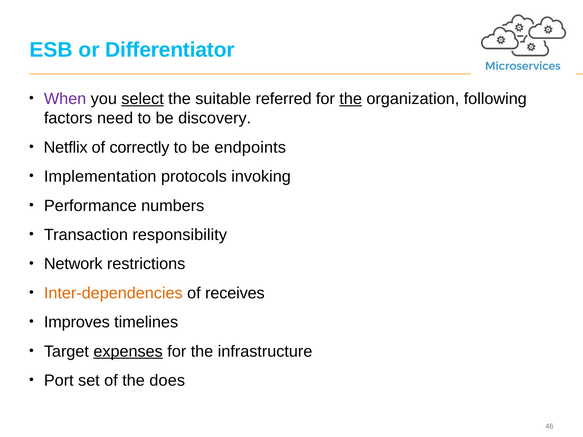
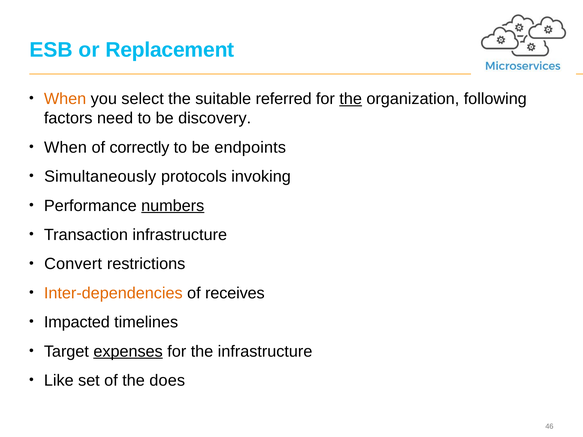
Differentiator: Differentiator -> Replacement (170, 50)
When colour: purple -> orange (65, 99)
select underline: present -> none (143, 99)
Netflix: Netflix -> When (65, 147)
Implementation: Implementation -> Simultaneously (100, 177)
numbers underline: none -> present (173, 206)
Transaction responsibility: responsibility -> infrastructure (180, 235)
Network: Network -> Convert (73, 264)
Improves: Improves -> Impacted (77, 322)
Port: Port -> Like (59, 381)
